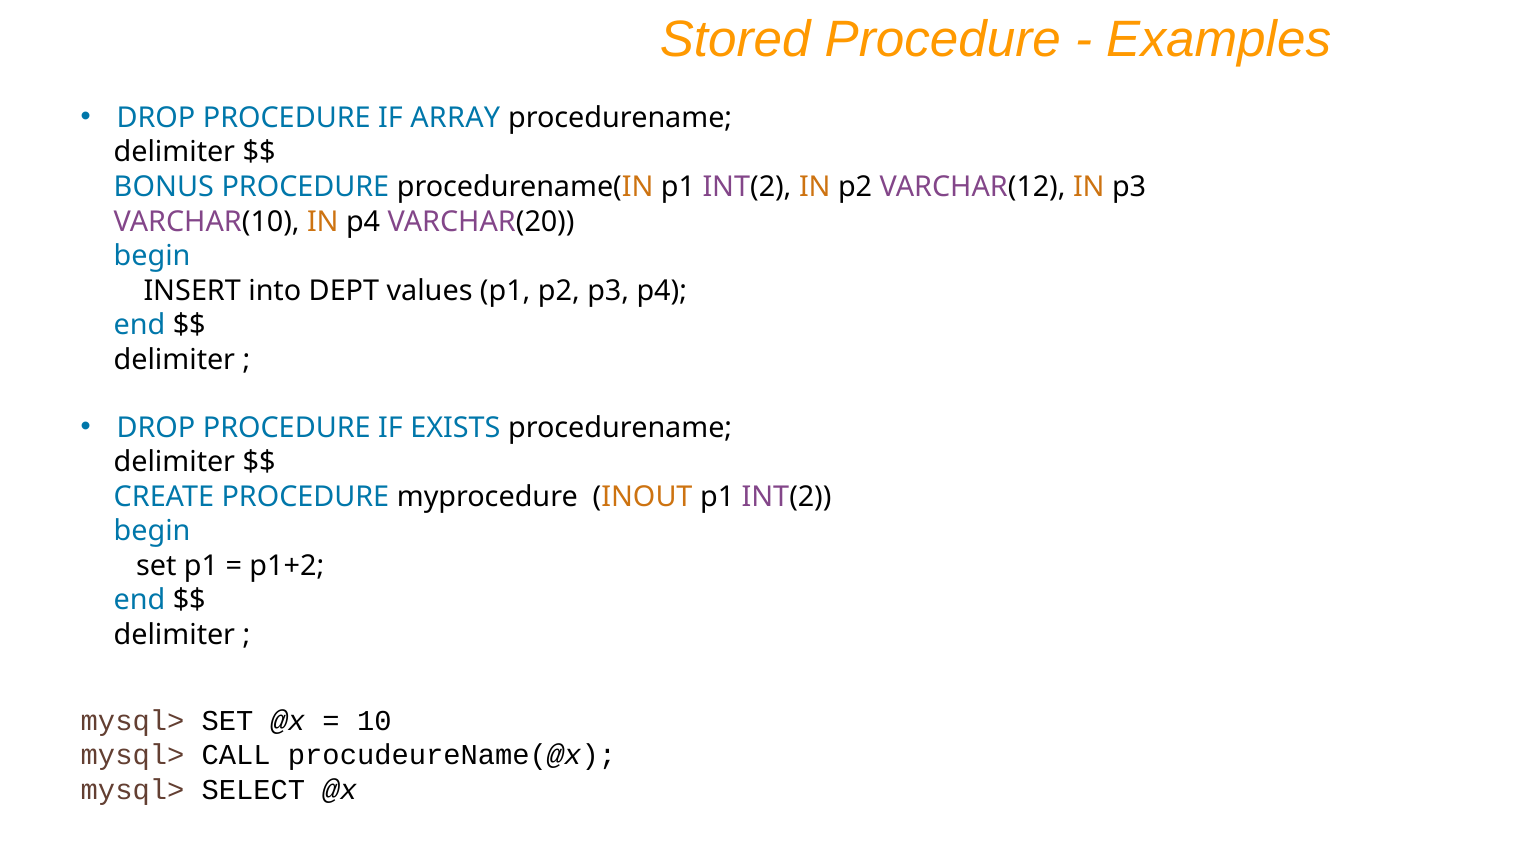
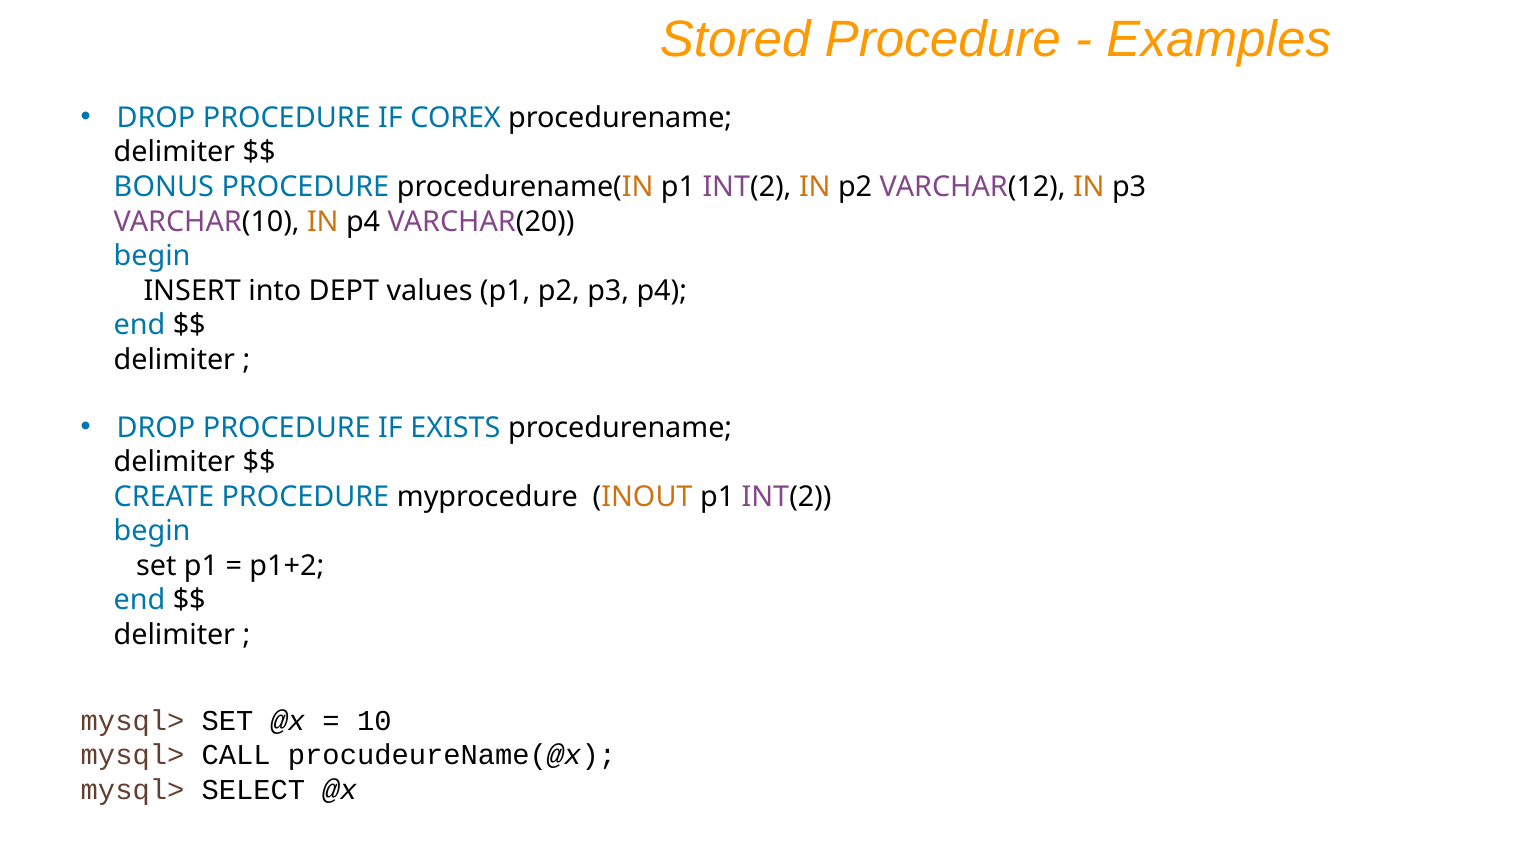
ARRAY: ARRAY -> COREX (455, 118)
